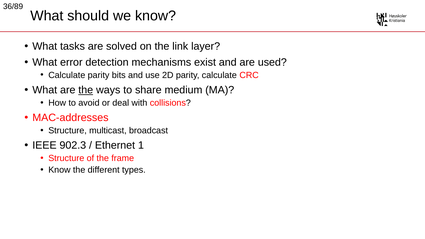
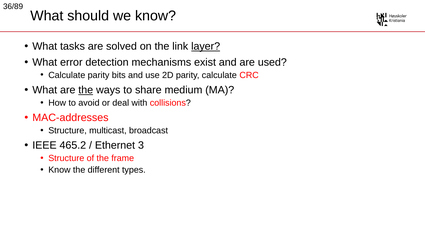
layer underline: none -> present (206, 46)
902.3: 902.3 -> 465.2 (73, 145)
1: 1 -> 3 (141, 145)
